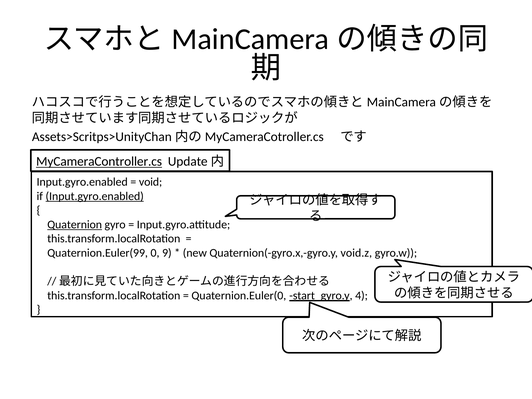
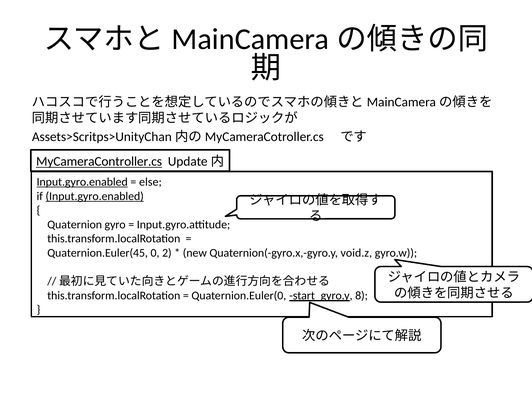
Input.gyro.enabled underline: none -> present (82, 182)
void: void -> else (150, 182)
Quaternion underline: present -> none (75, 225)
Quaternion.Euler(99: Quaternion.Euler(99 -> Quaternion.Euler(45 (98, 253)
9: 9 -> 2 (167, 253)
4: 4 -> 8 (362, 295)
